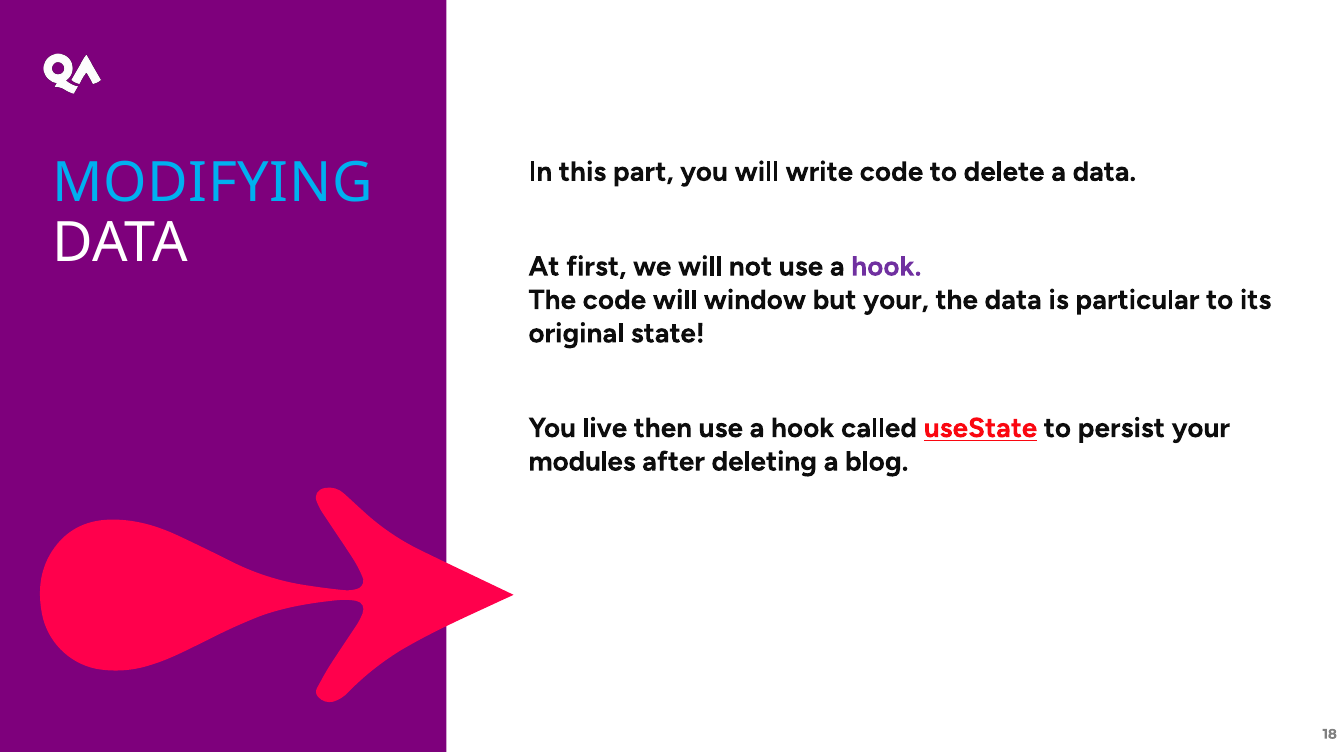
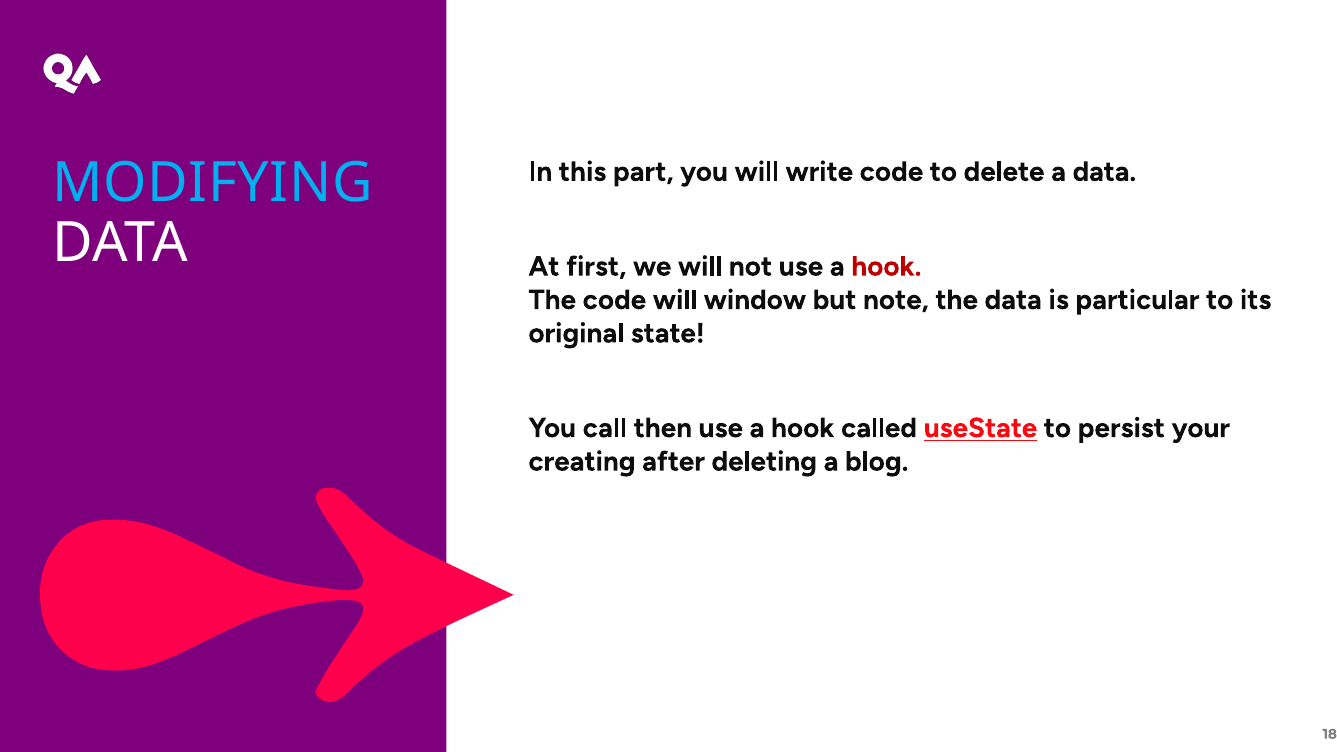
hook colour: purple -> red (886, 266)
but your: your -> note (896, 300)
live: live -> call (605, 428)
modules: modules -> creating (582, 461)
